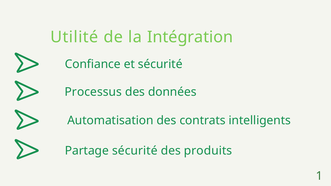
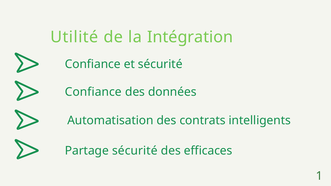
Processus: Processus -> Confiance (93, 92)
produits: produits -> efficaces (208, 151)
